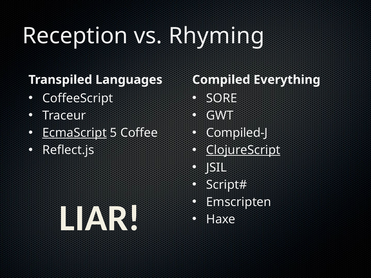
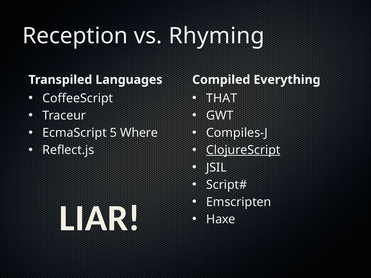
SORE: SORE -> THAT (222, 98)
EcmaScript underline: present -> none (75, 133)
Coffee: Coffee -> Where (139, 133)
Compiled-J: Compiled-J -> Compiles-J (237, 133)
